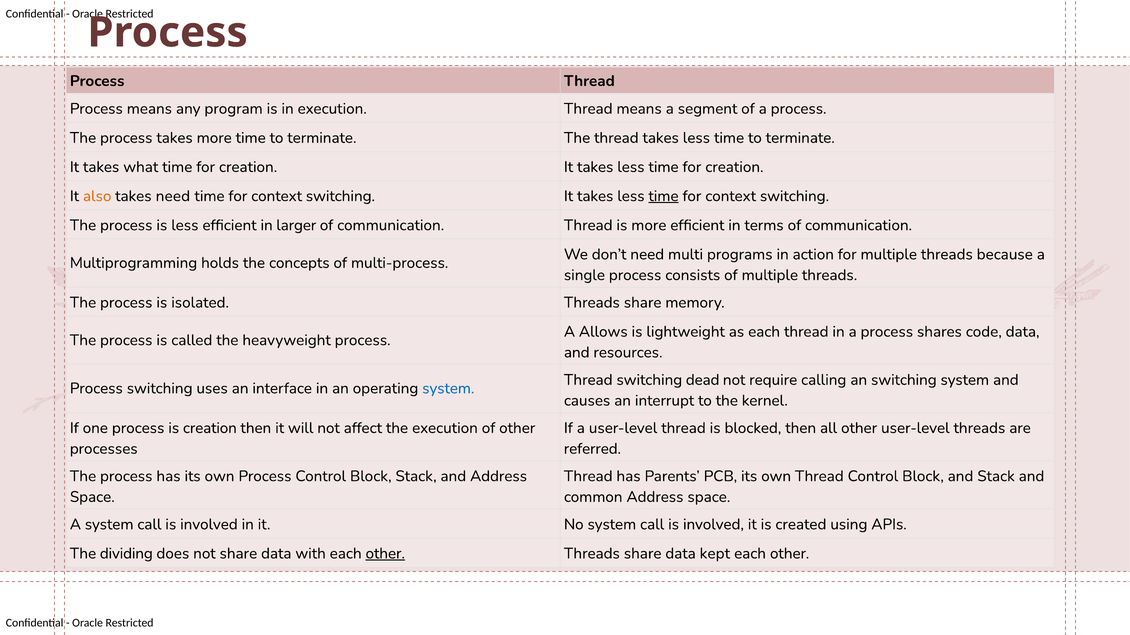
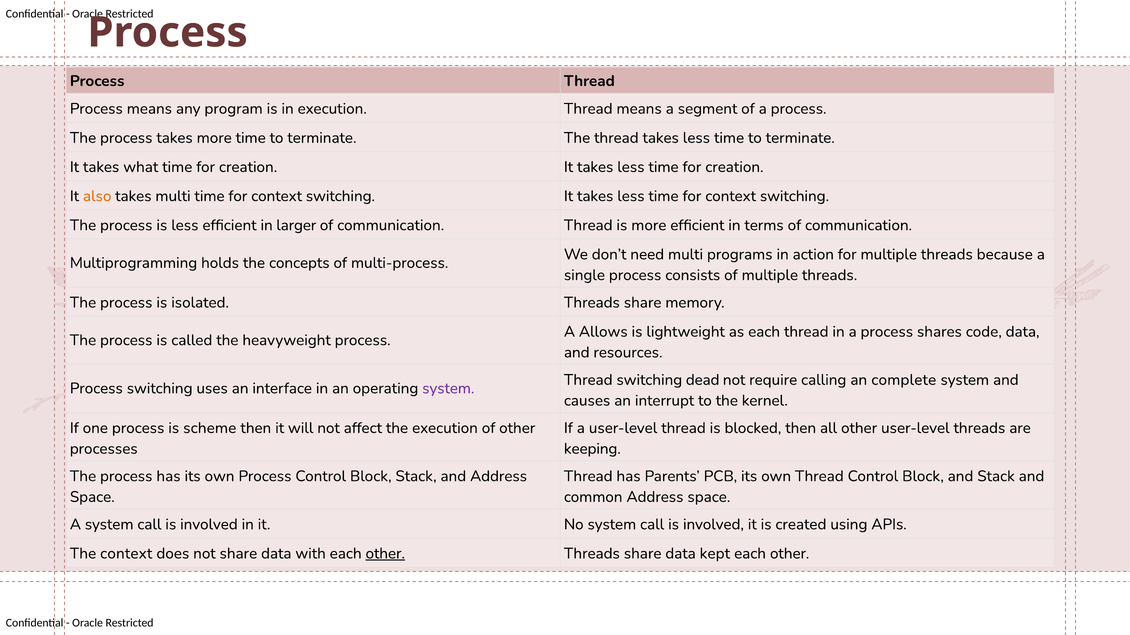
takes need: need -> multi (173, 196)
time underline: present -> none (663, 196)
an switching: switching -> complete (904, 380)
system colour: blue -> purple (448, 389)
is creation: creation -> scheme (210, 428)
referred: referred -> keeping (592, 449)
The dividing: dividing -> context (126, 554)
